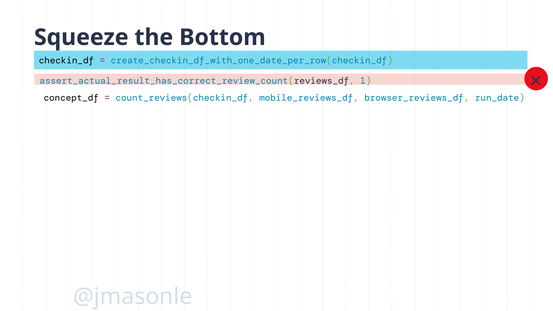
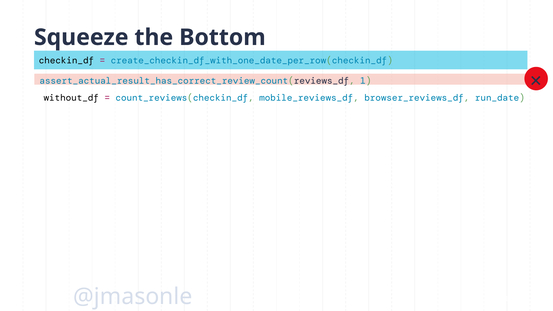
concept_df: concept_df -> without_df (71, 98)
